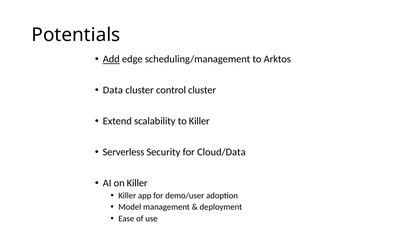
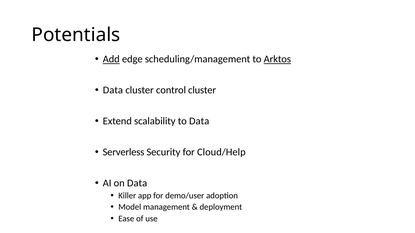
Arktos underline: none -> present (277, 59)
to Killer: Killer -> Data (199, 121)
Cloud/Data: Cloud/Data -> Cloud/Help (221, 152)
on Killer: Killer -> Data (137, 184)
